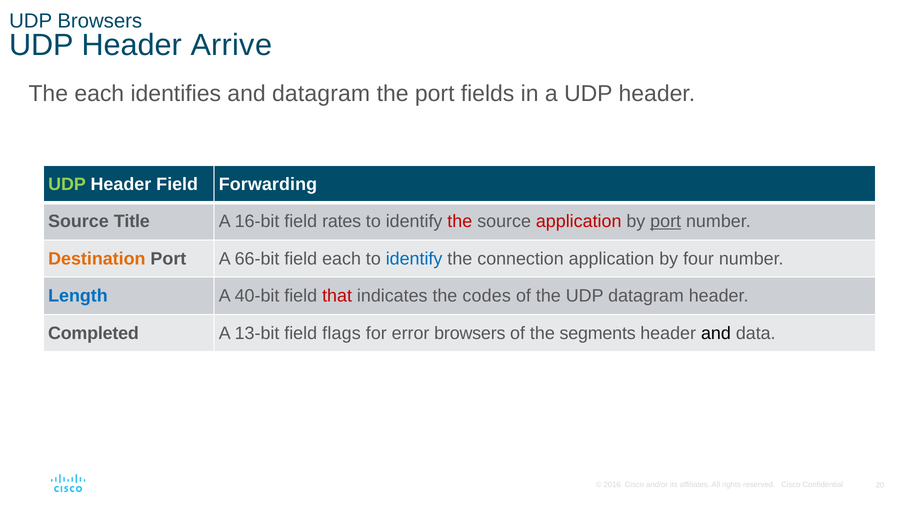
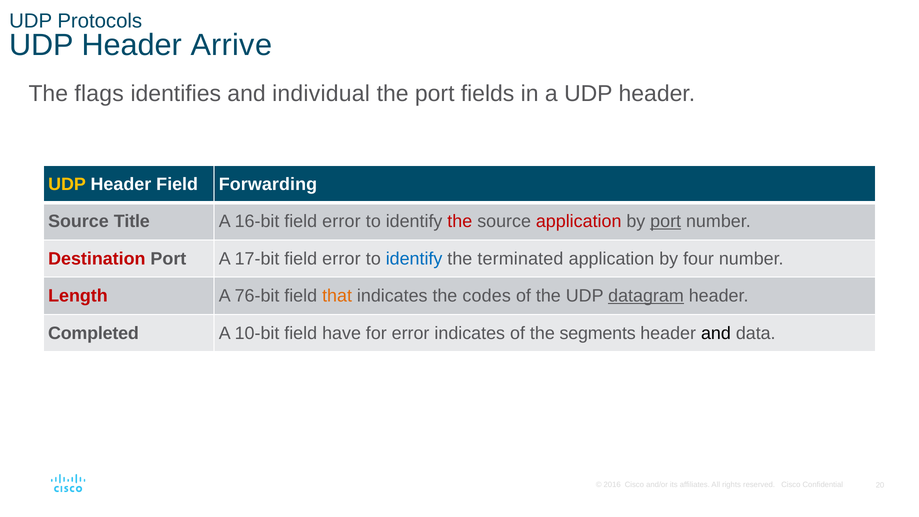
UDP Browsers: Browsers -> Protocols (100, 21)
The each: each -> flags (99, 93)
and datagram: datagram -> individual (321, 93)
UDP colour: light green -> yellow (67, 184)
16-bit field rates: rates -> error (341, 221)
Destination colour: orange -> red (97, 259)
66-bit: 66-bit -> 17-bit (257, 259)
each: each -> error (341, 259)
connection: connection -> terminated (520, 259)
Length colour: blue -> red (78, 296)
40-bit: 40-bit -> 76-bit (257, 296)
that colour: red -> orange (337, 296)
datagram underline: none -> present (646, 296)
13-bit: 13-bit -> 10-bit (257, 333)
flags: flags -> have (342, 333)
error browsers: browsers -> indicates (470, 333)
